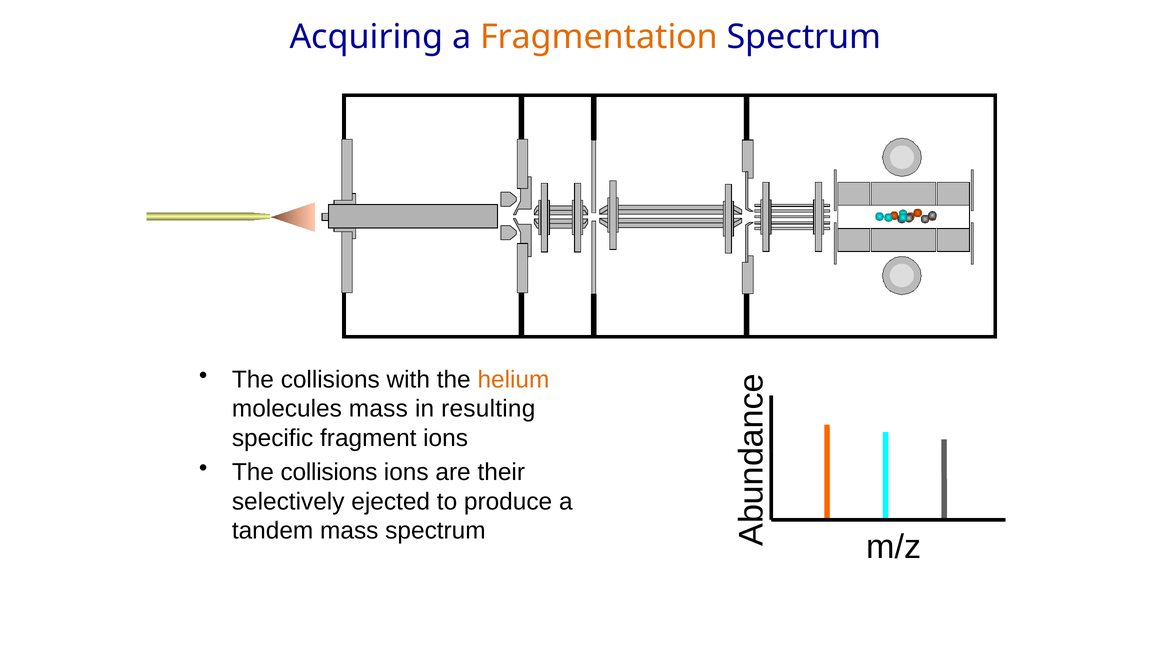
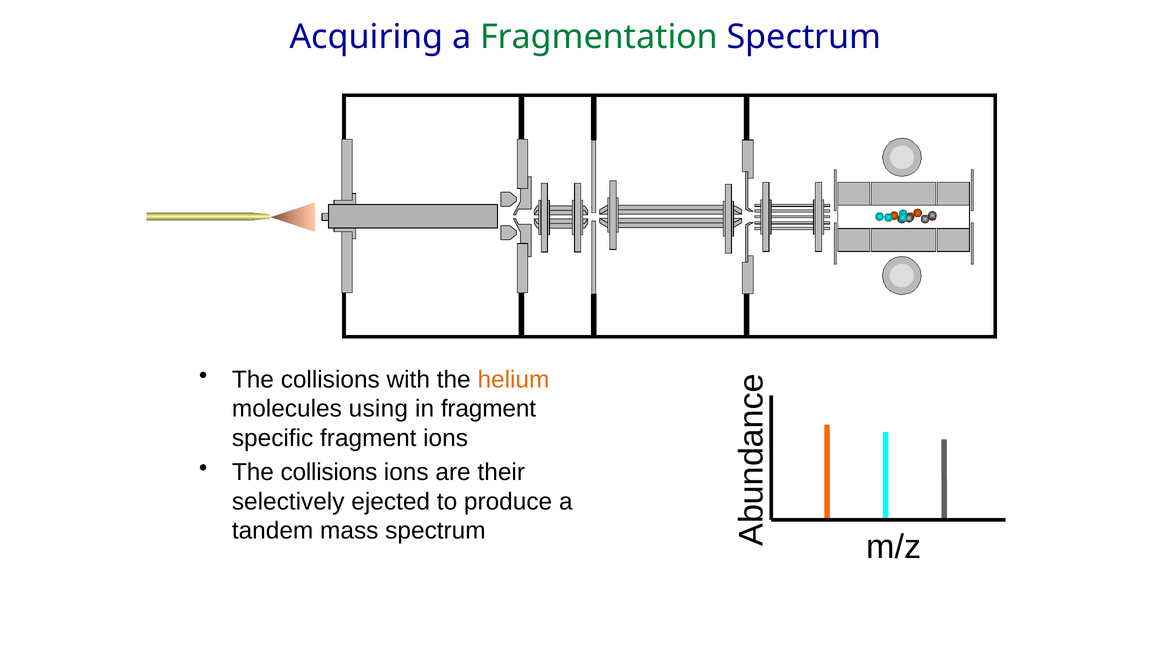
Fragmentation colour: orange -> green (599, 37)
molecules mass: mass -> using (378, 409)
in resulting: resulting -> fragment (488, 409)
